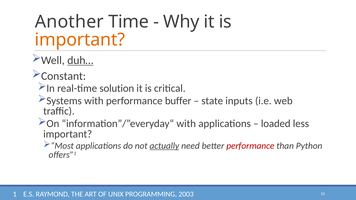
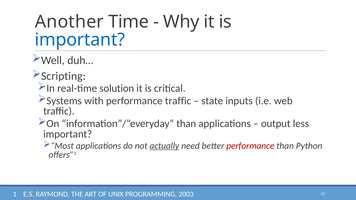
important colour: orange -> blue (80, 40)
duh… underline: present -> none (80, 60)
Constant: Constant -> Scripting (63, 76)
performance buffer: buffer -> traffic (178, 101)
information”/”everyday“ with: with -> than (186, 124)
loaded: loaded -> output (276, 124)
